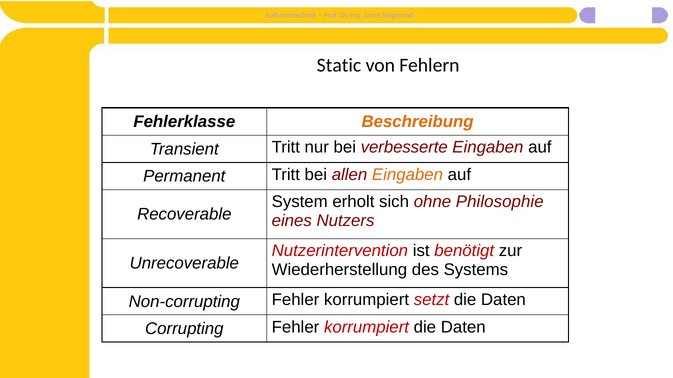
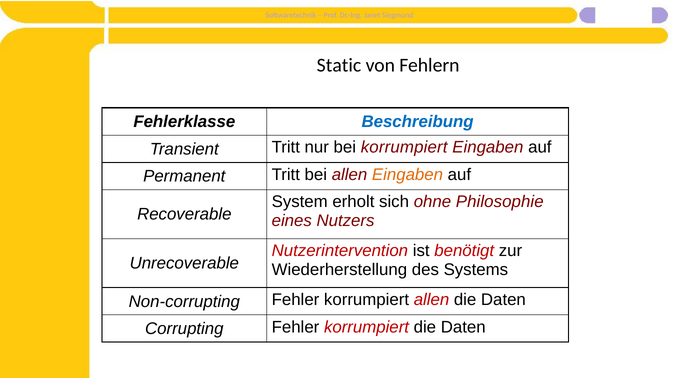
Beschreibung colour: orange -> blue (418, 122)
bei verbesserte: verbesserte -> korrumpiert (404, 147)
korrumpiert setzt: setzt -> allen (432, 300)
